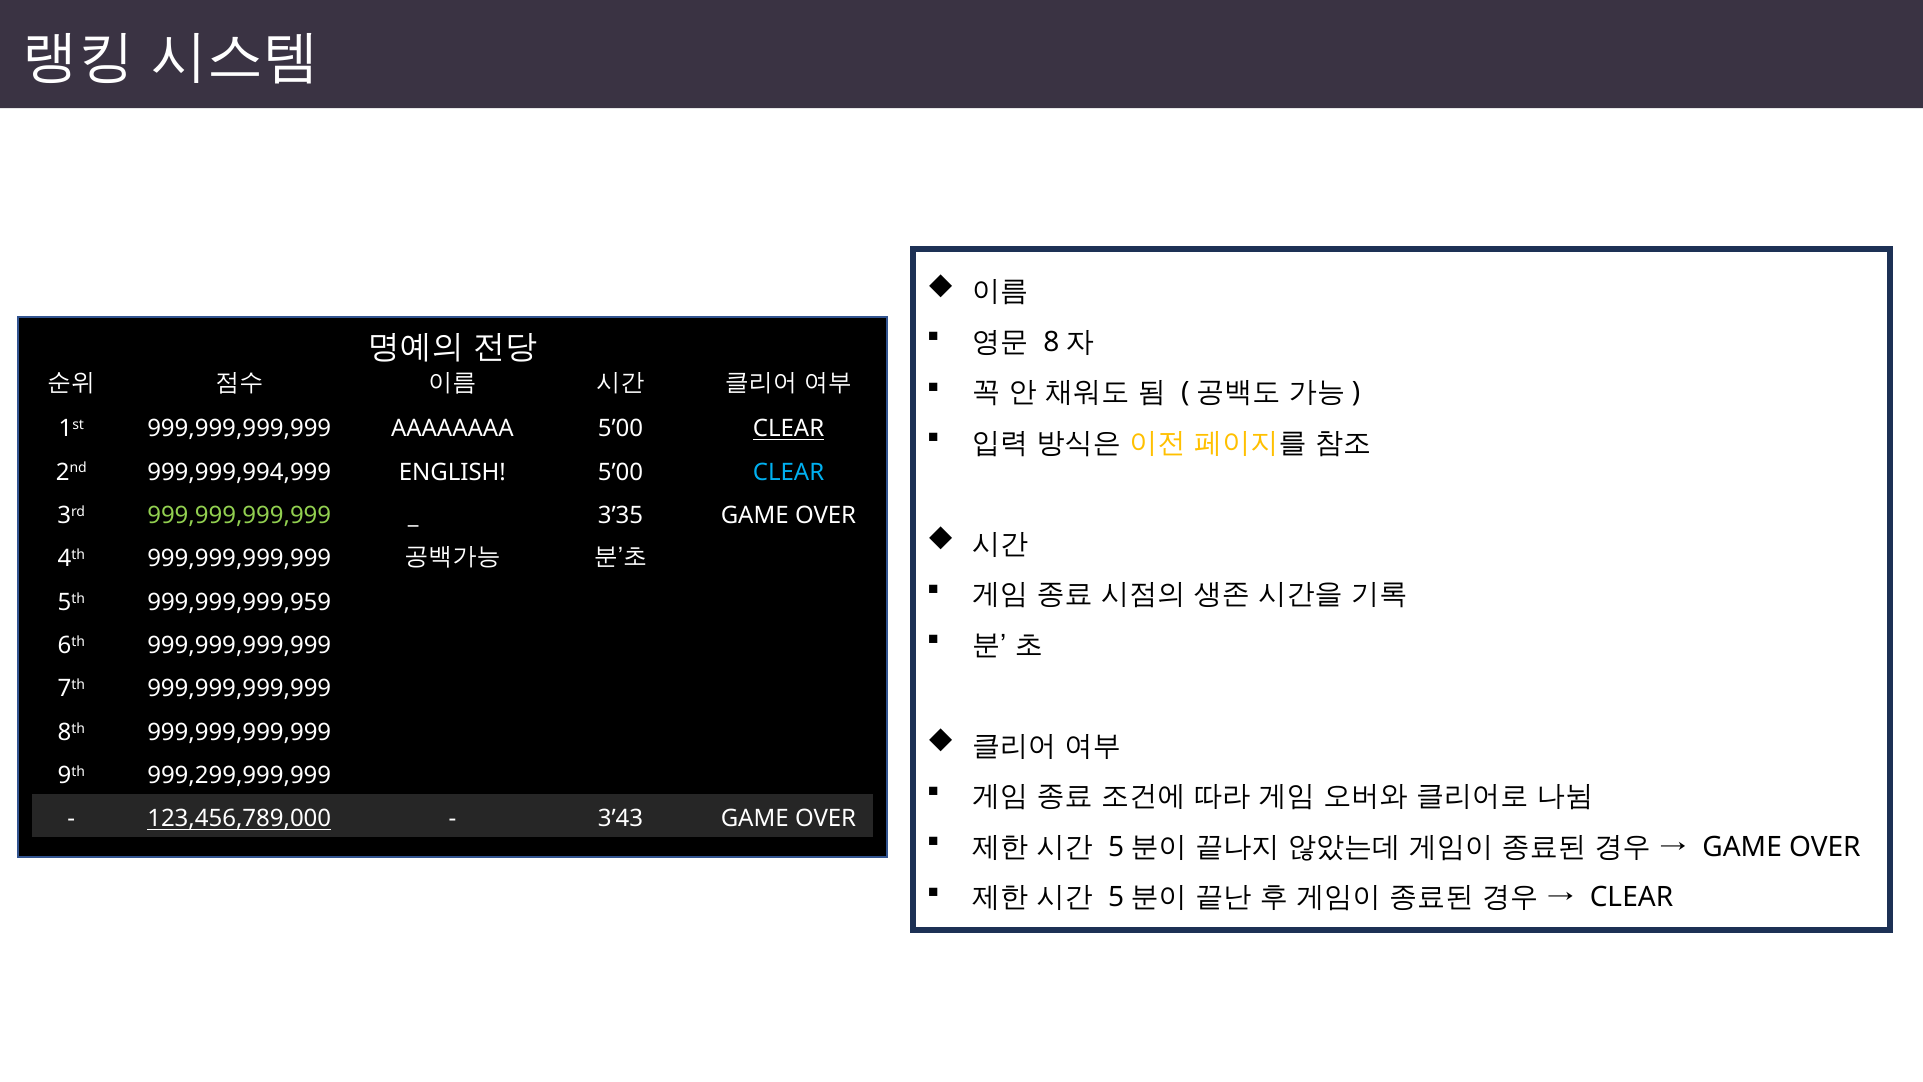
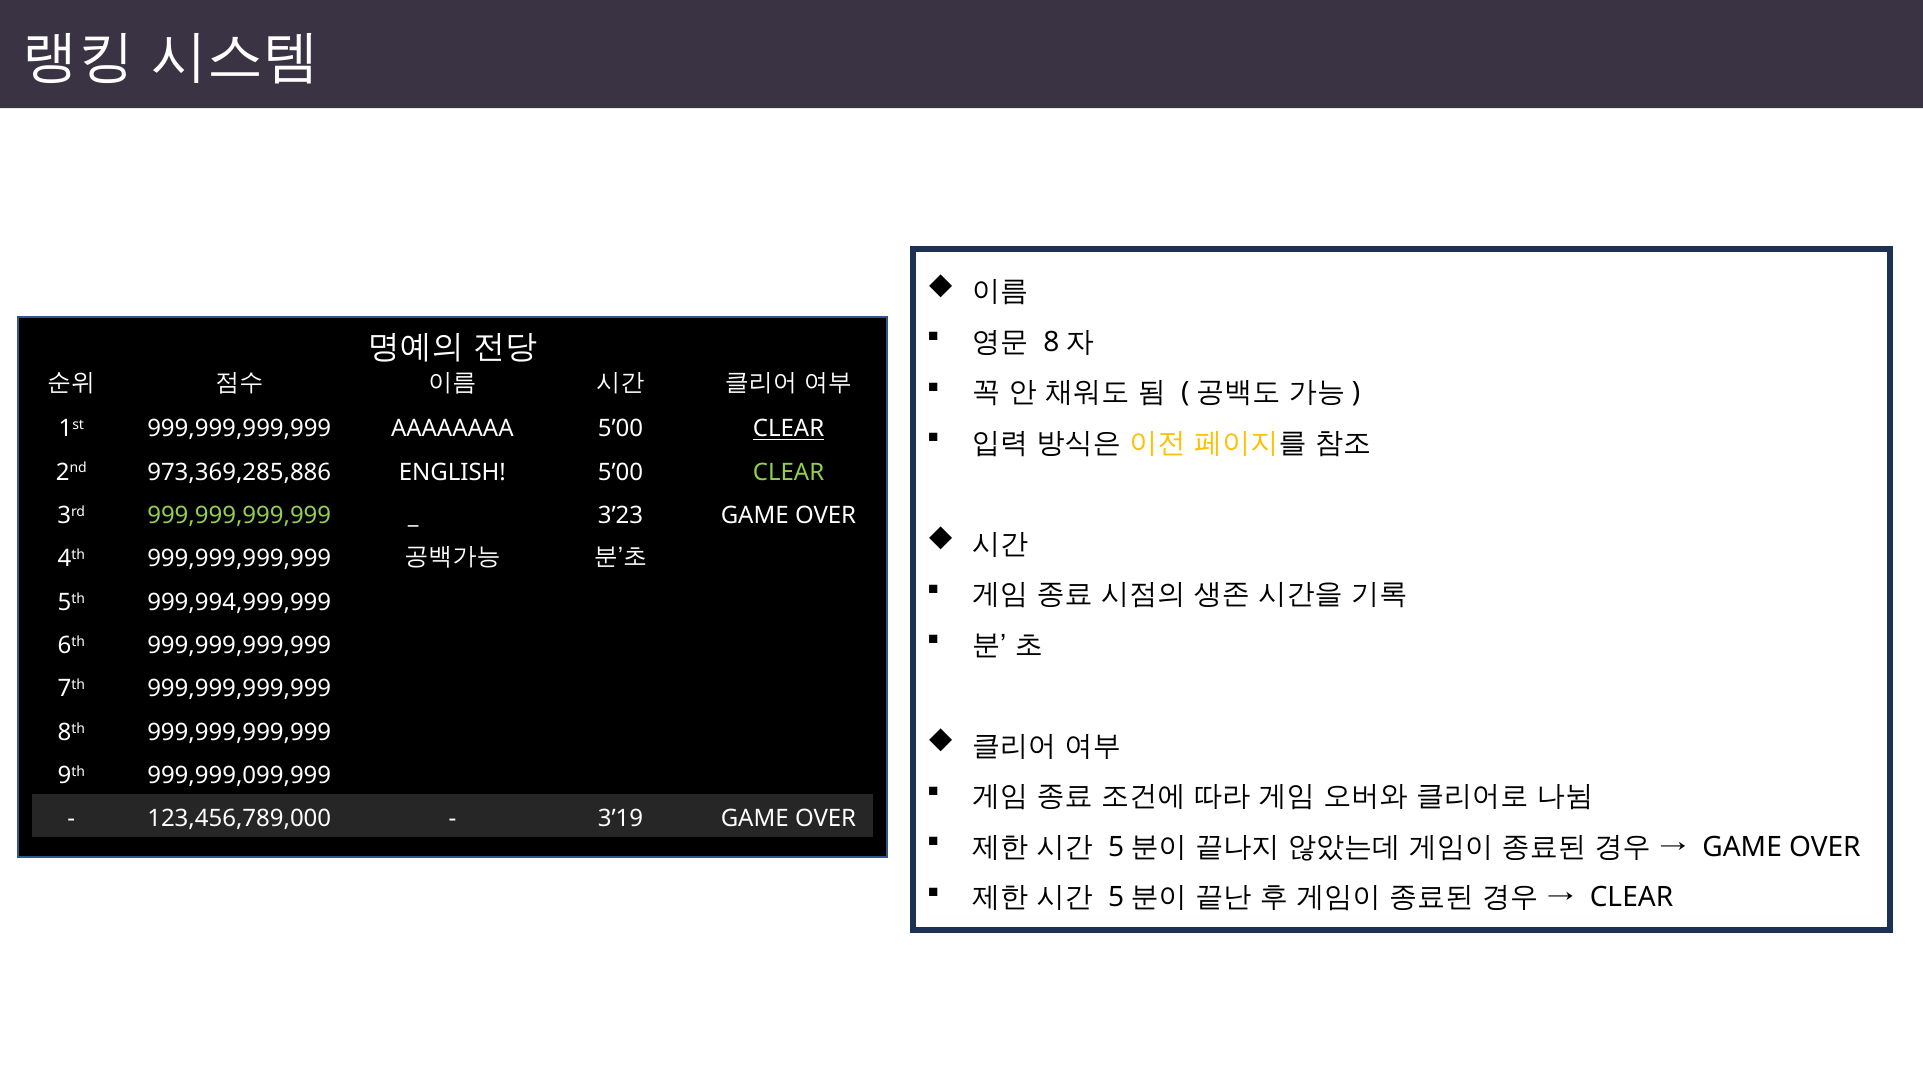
999,999,994,999: 999,999,994,999 -> 973,369,285,886 (239, 472)
CLEAR colour: light blue -> light green (789, 472)
3’35: 3’35 -> 3’23 (620, 515)
999,999,999,959: 999,999,999,959 -> 999,994,999,999 (239, 602)
999,299,999,999: 999,299,999,999 -> 999,999,099,999 (239, 775)
123,456,789,000 underline: present -> none (239, 819)
3’43: 3’43 -> 3’19 (620, 819)
